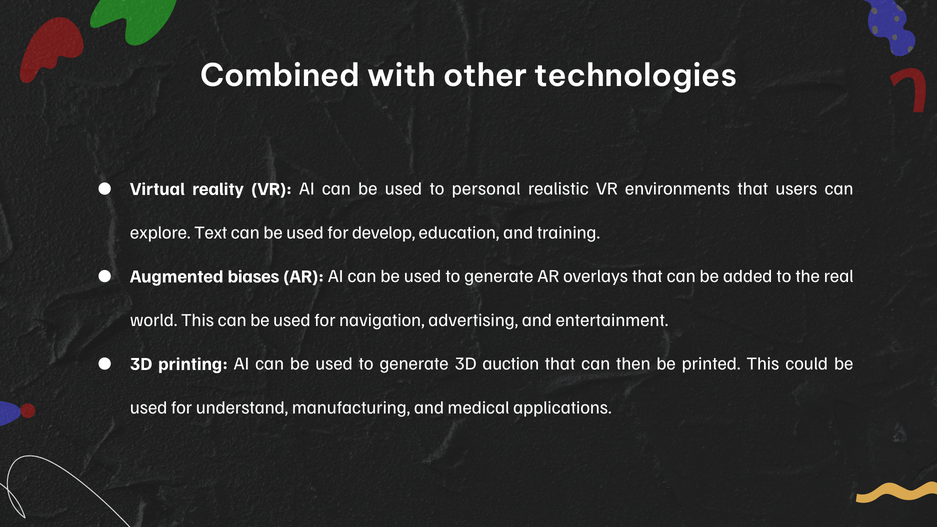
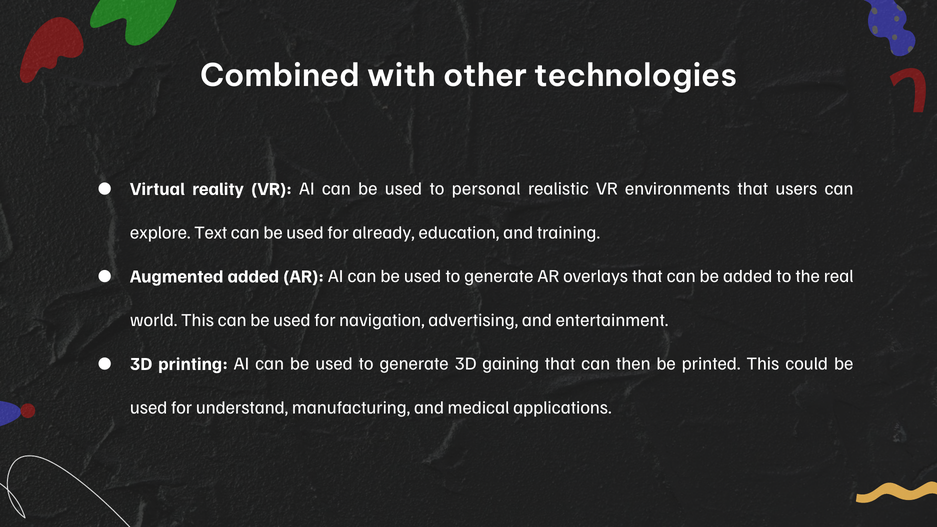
develop: develop -> already (384, 233)
Augmented biases: biases -> added (253, 276)
auction: auction -> gaining (511, 364)
